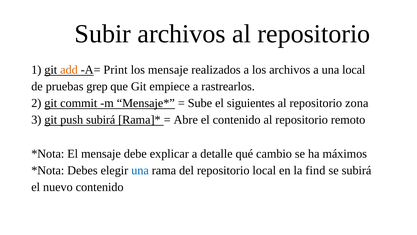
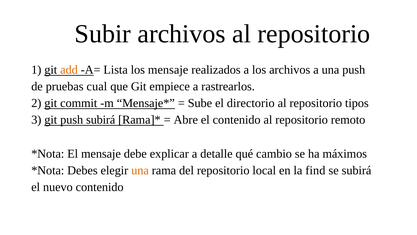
Print: Print -> Lista (116, 70)
una local: local -> push (354, 70)
grep: grep -> cual (97, 86)
siguientes: siguientes -> directorio (251, 103)
zona: zona -> tipos (357, 103)
una colour: blue -> orange (140, 170)
